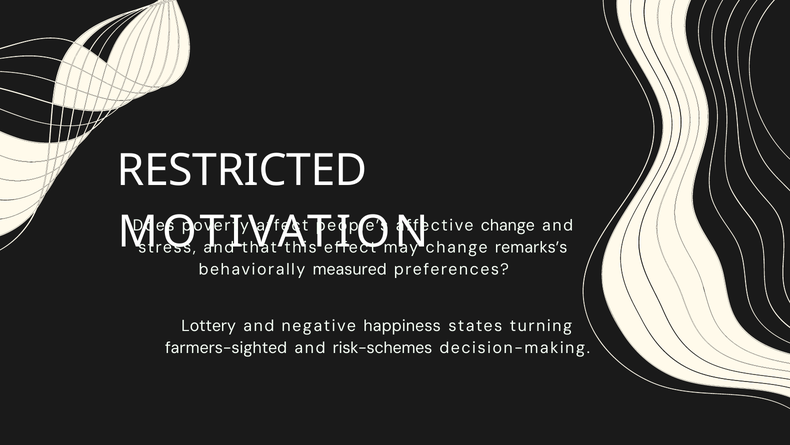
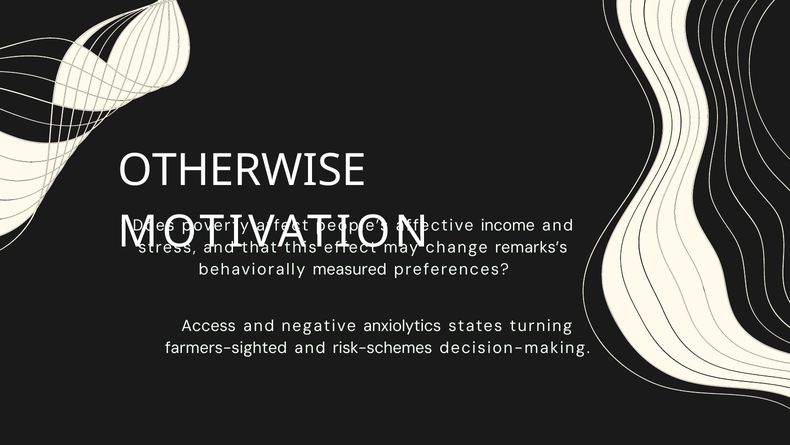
RESTRICTED: RESTRICTED -> OTHERWISE (242, 170)
change: change -> income (508, 225)
Lottery: Lottery -> Access (209, 325)
happiness: happiness -> anxiolytics (402, 325)
